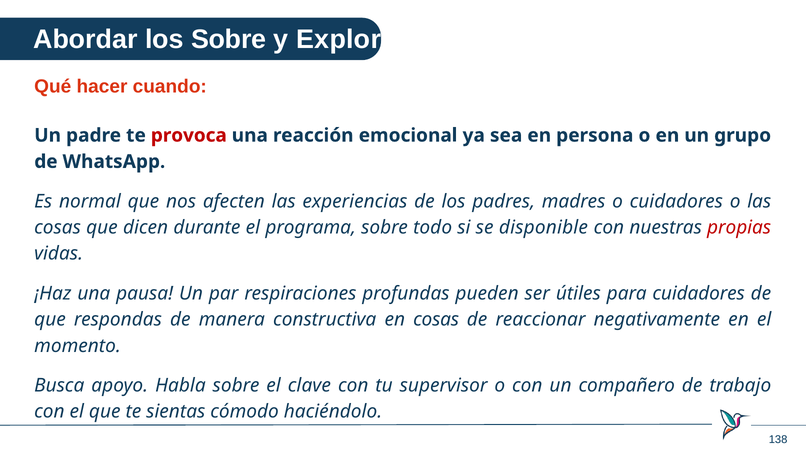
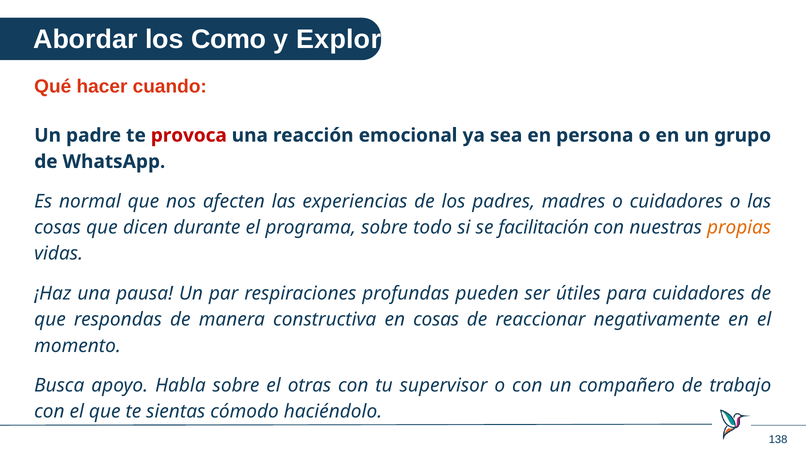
los Sobre: Sobre -> Como (229, 39)
disponible: disponible -> facilitación (544, 228)
propias colour: red -> orange (739, 228)
clave: clave -> otras (309, 386)
